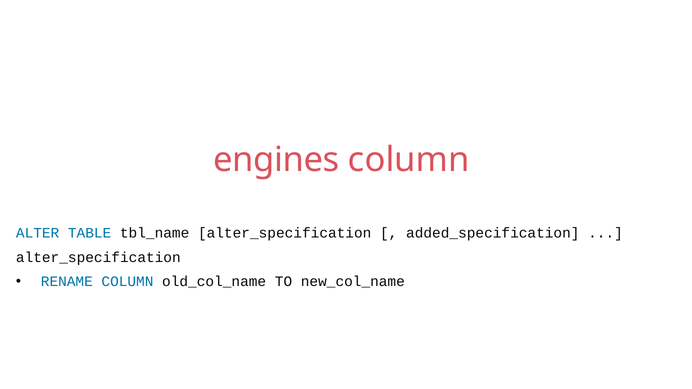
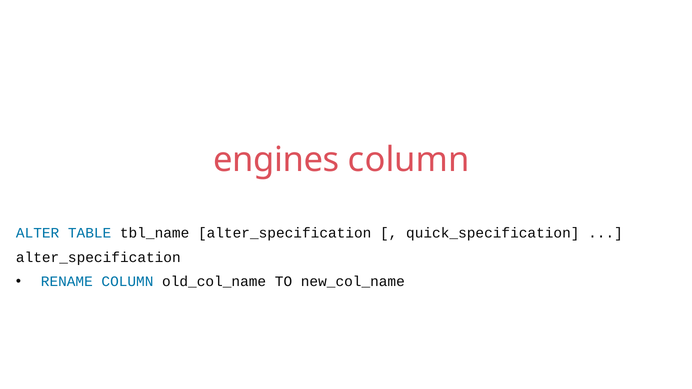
added_specification: added_specification -> quick_specification (493, 233)
